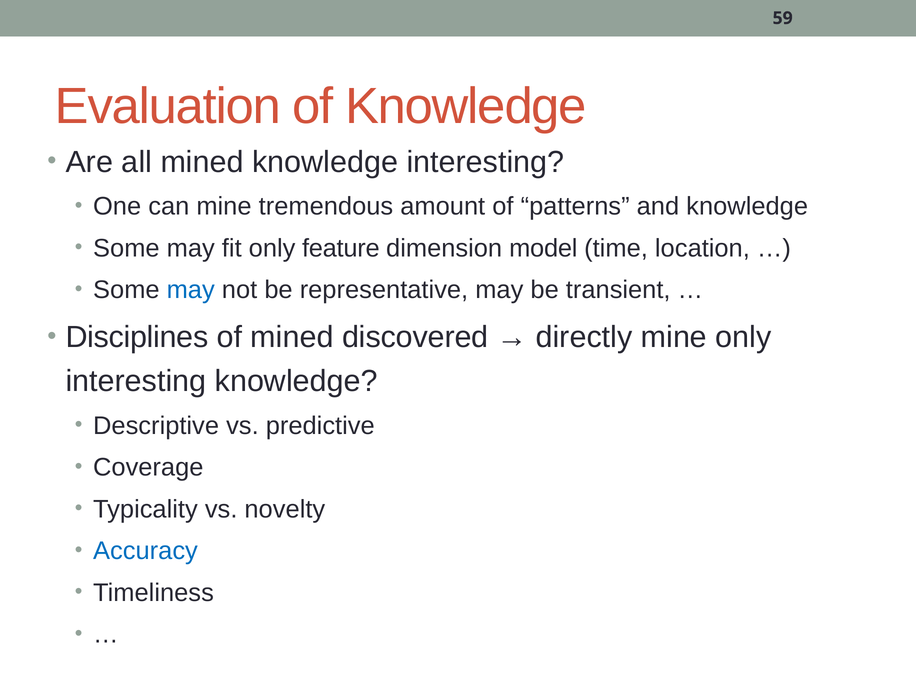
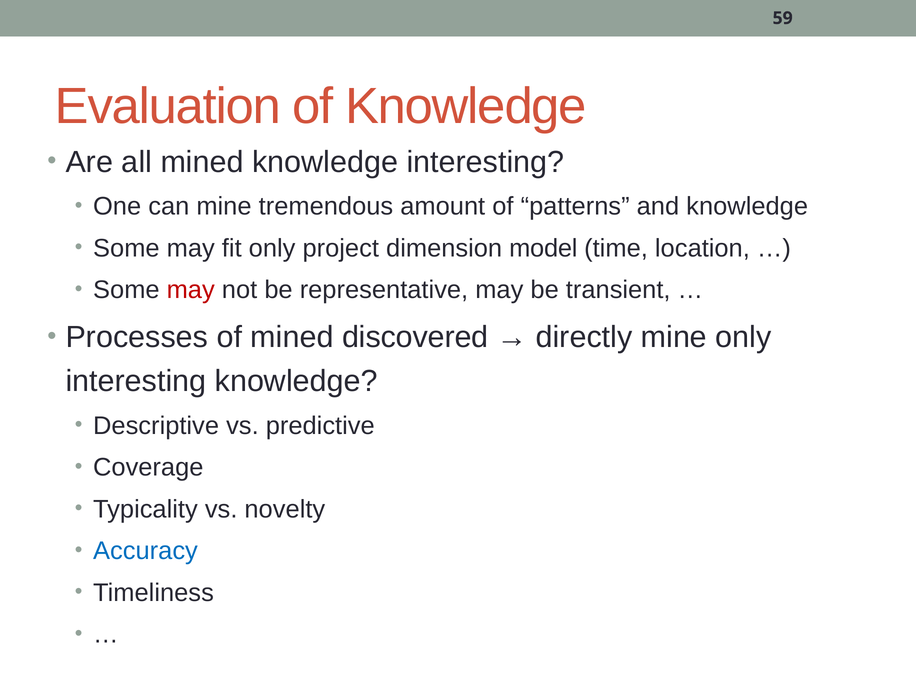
feature: feature -> project (341, 248)
may colour: blue -> red (191, 290)
Disciplines: Disciplines -> Processes (137, 337)
